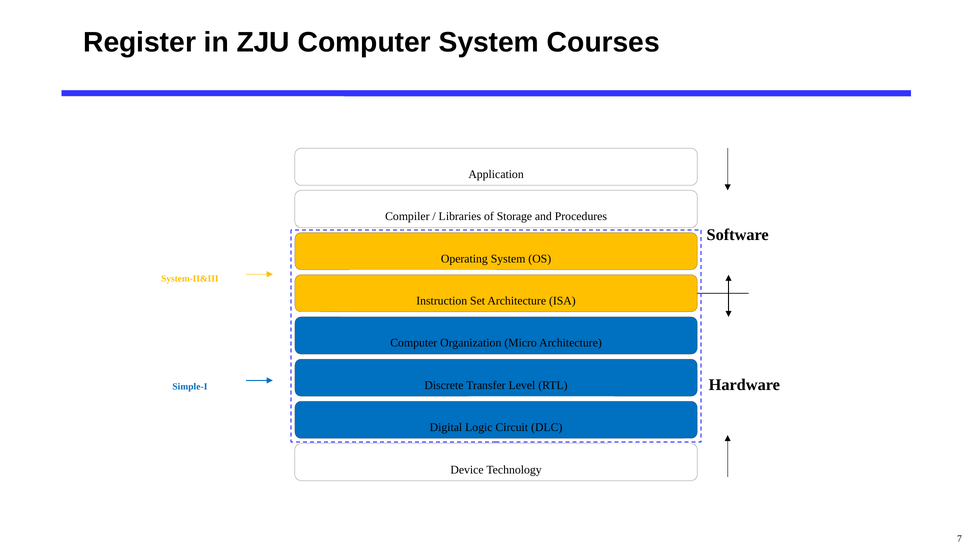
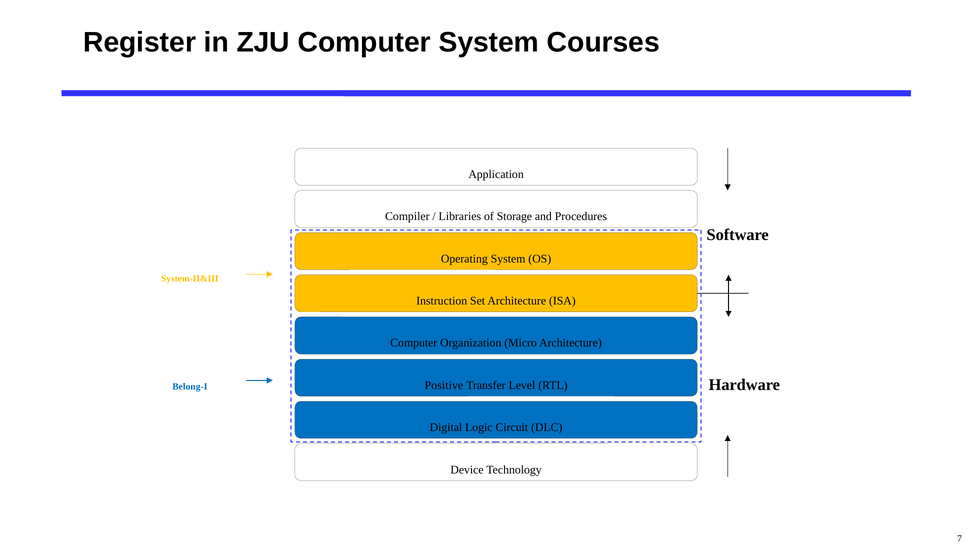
Discrete: Discrete -> Positive (444, 385)
Simple-I: Simple-I -> Belong-I (190, 387)
